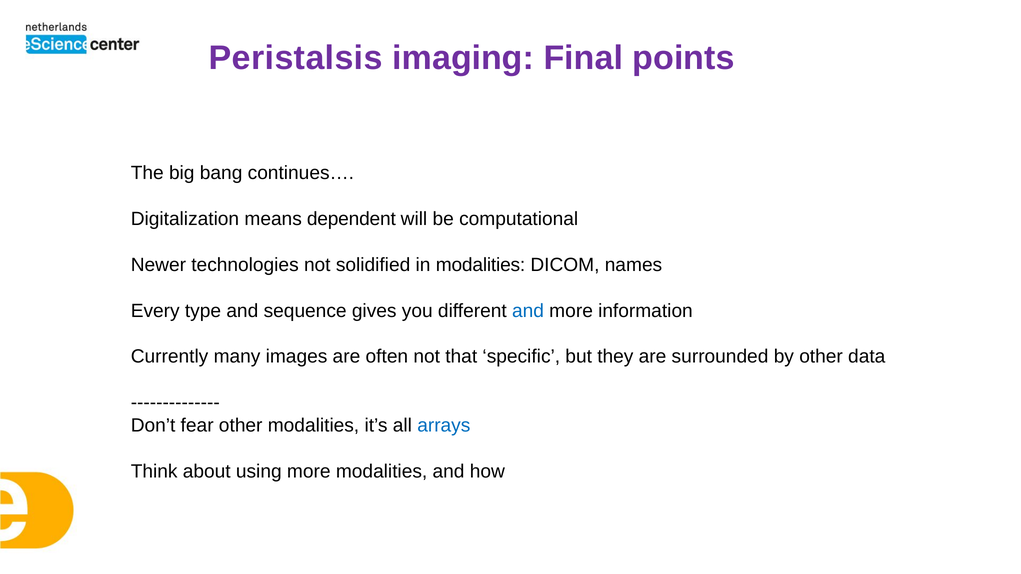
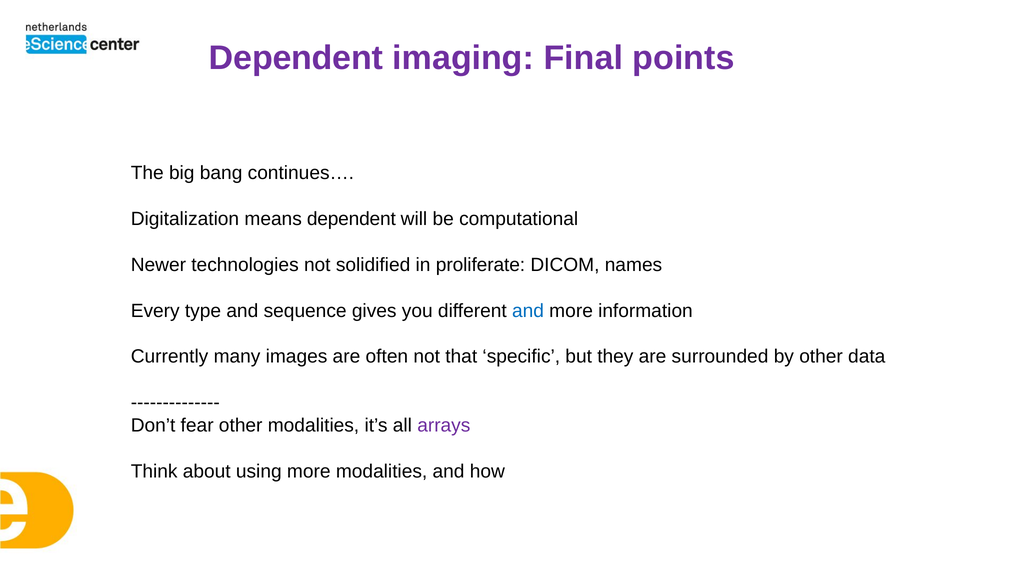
Peristalsis: Peristalsis -> Dependent (296, 58)
in modalities: modalities -> proliferate (480, 265)
arrays colour: blue -> purple (444, 426)
